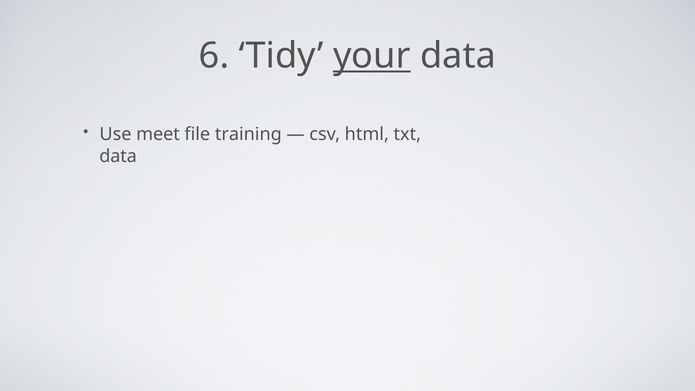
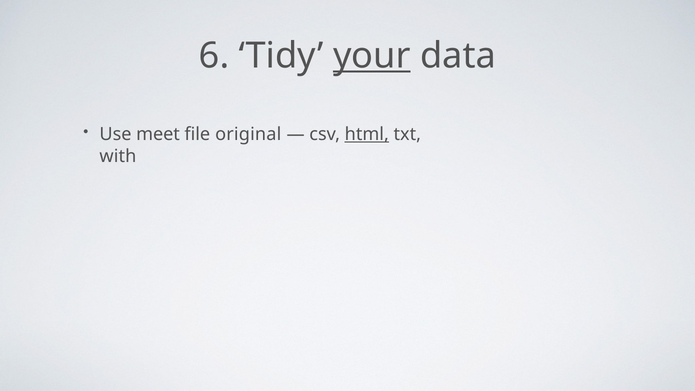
training: training -> original (248, 134)
html underline: none -> present (367, 134)
data: data -> with (118, 156)
